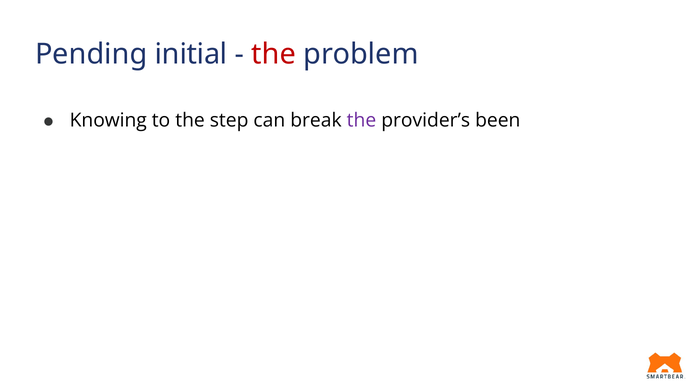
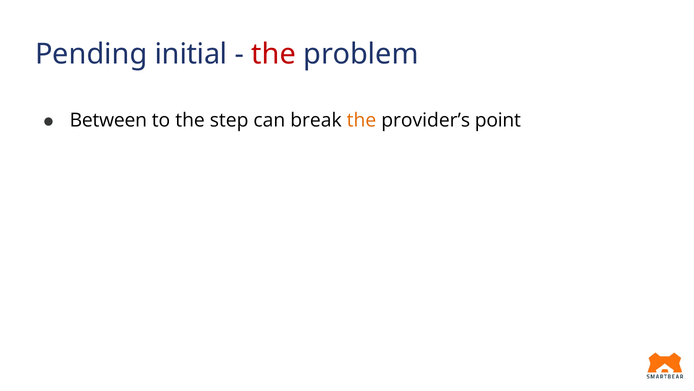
Knowing: Knowing -> Between (108, 120)
the colour: purple -> orange (361, 120)
been: been -> point (498, 120)
